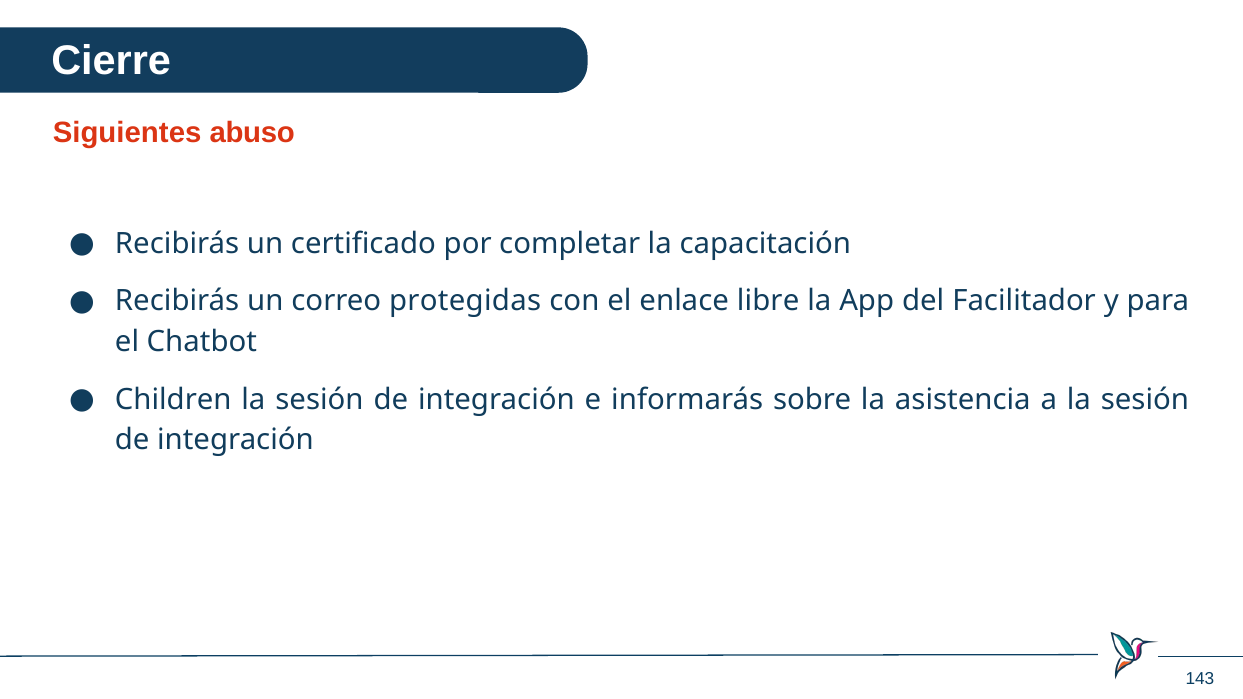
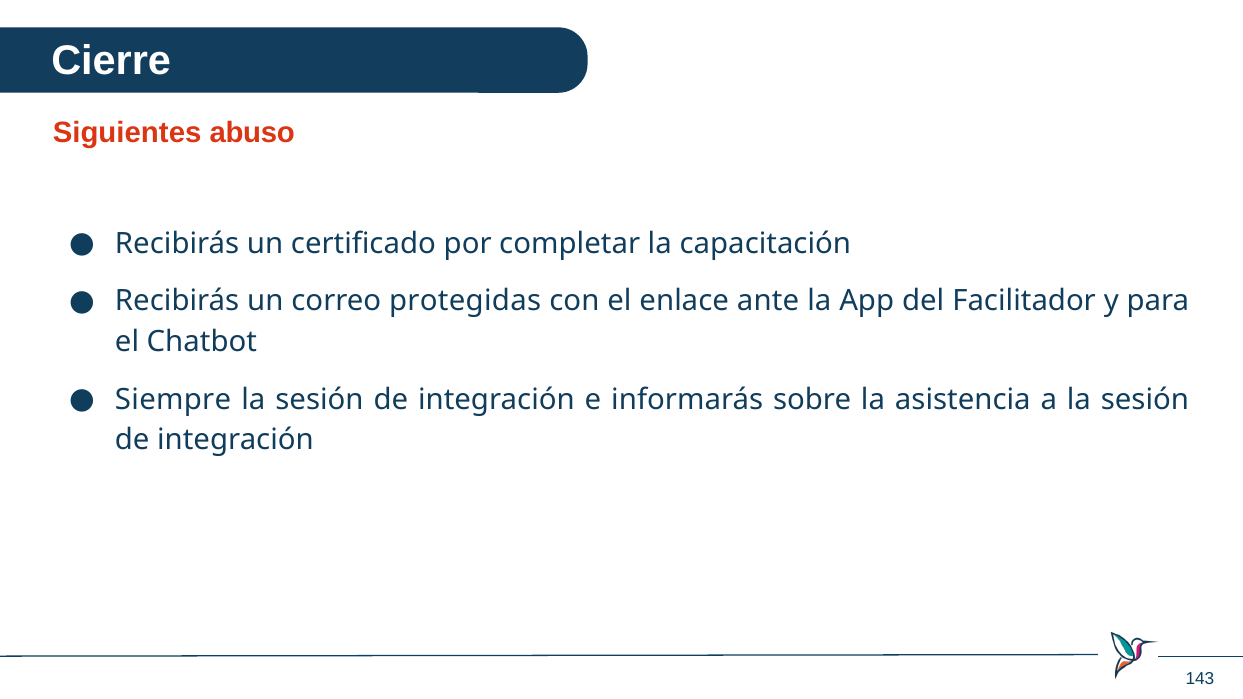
libre: libre -> ante (768, 301)
Children: Children -> Siempre (173, 400)
